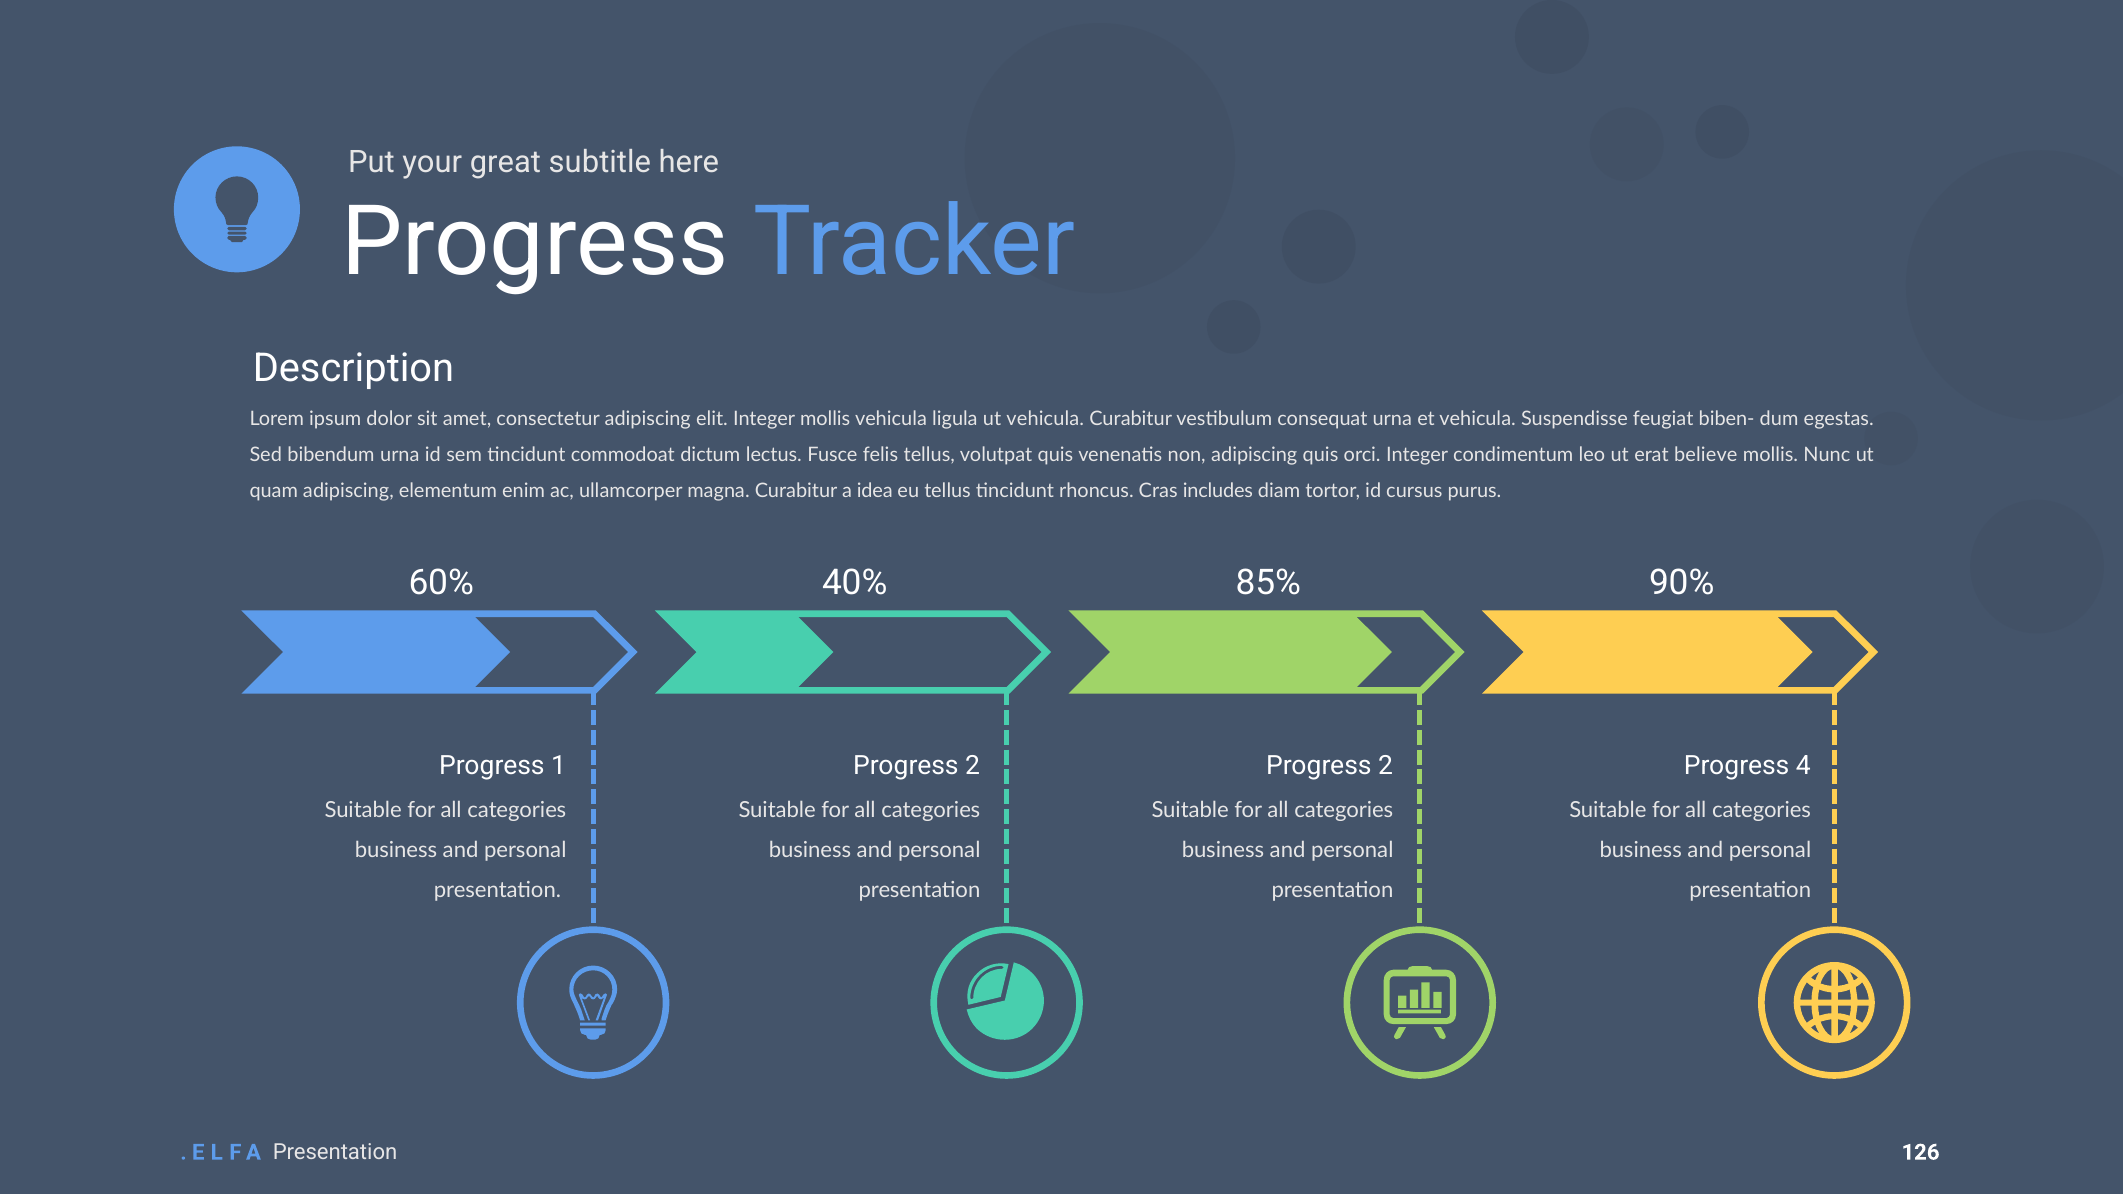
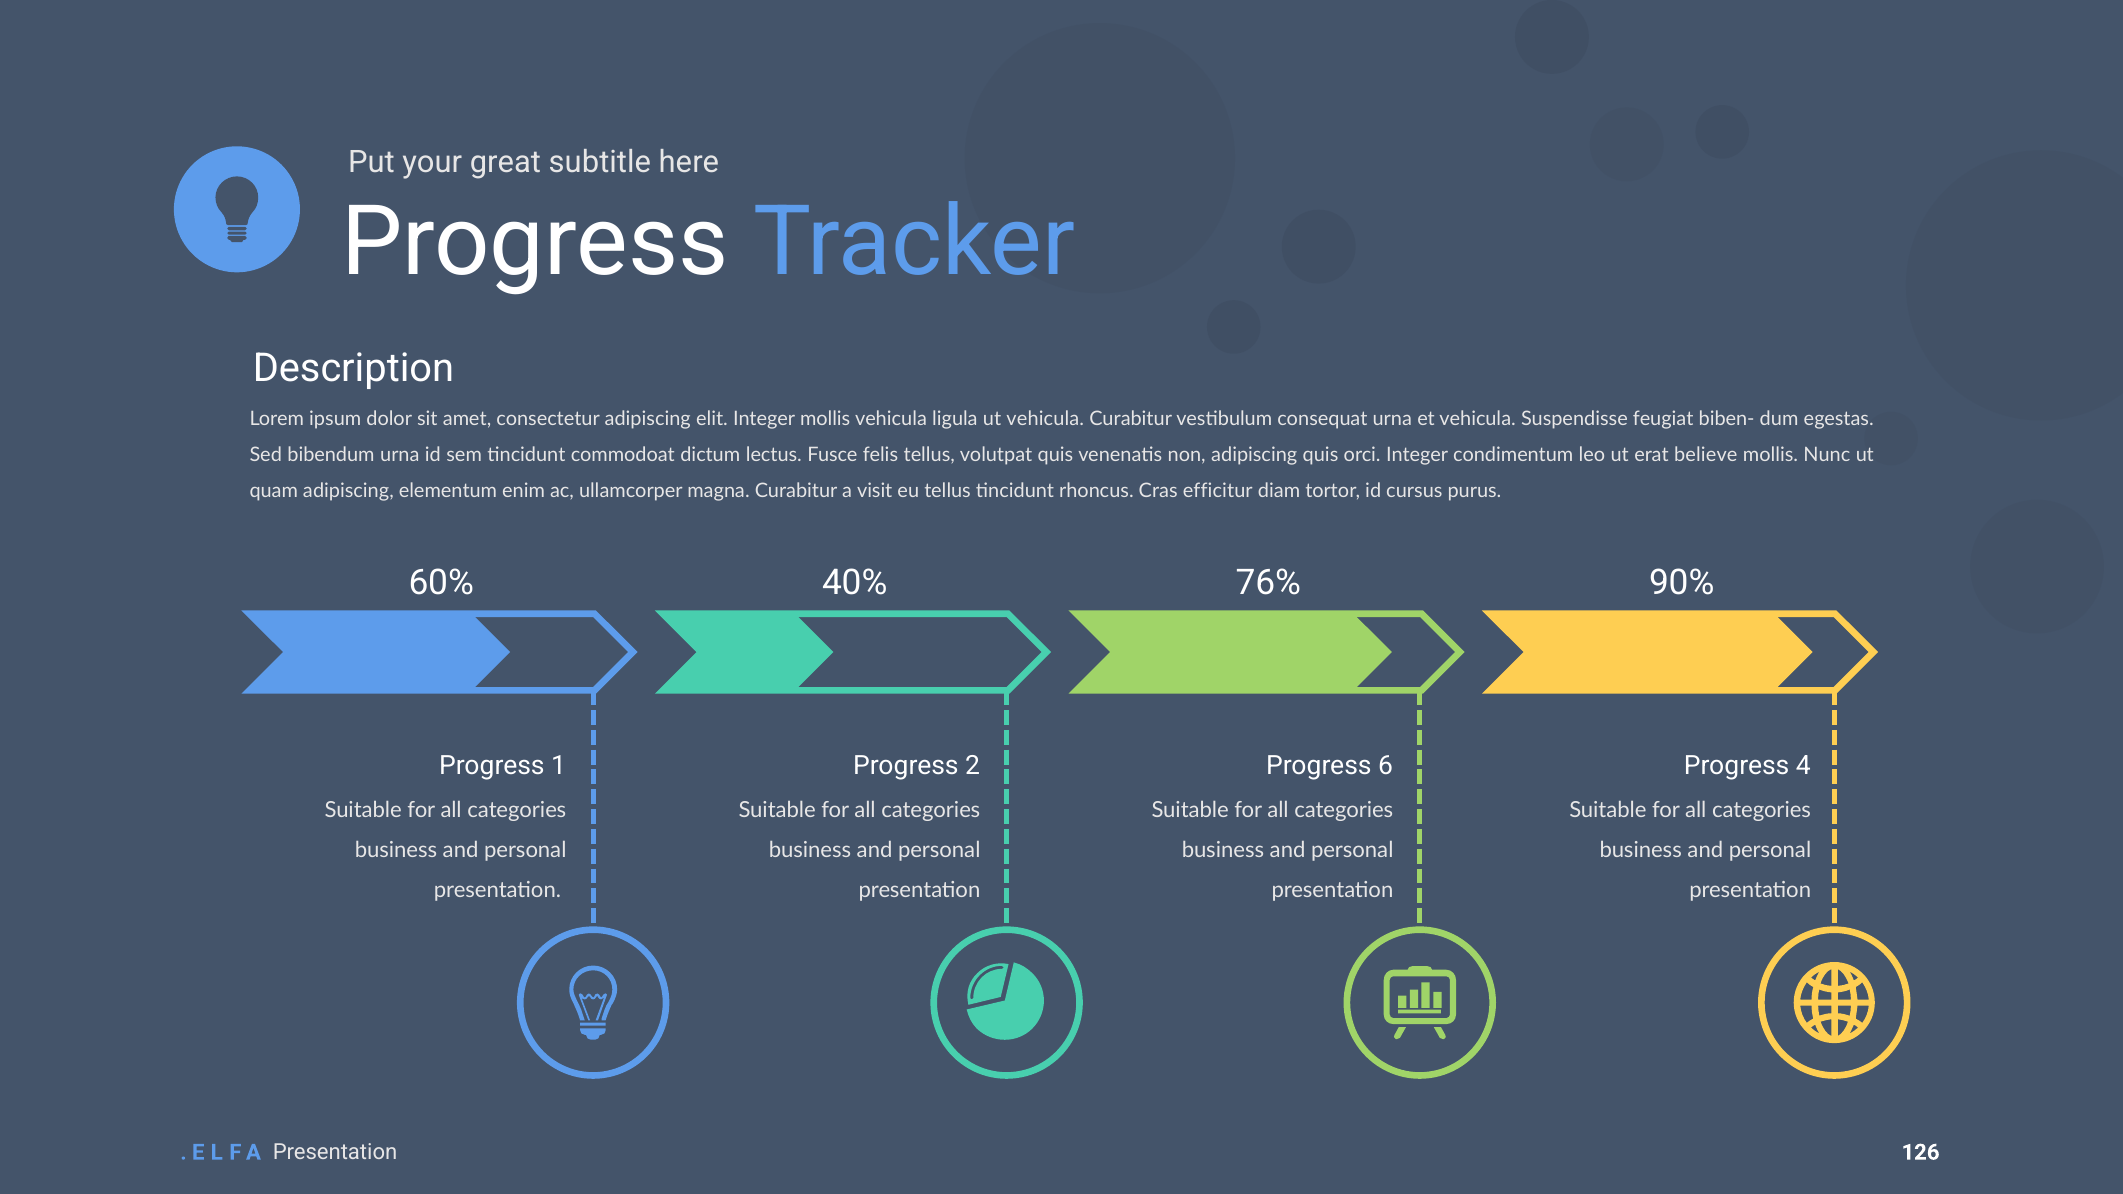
idea: idea -> visit (875, 491)
includes: includes -> efficitur (1218, 491)
85%: 85% -> 76% (1268, 583)
2: 2 -> 6 (1386, 766)
